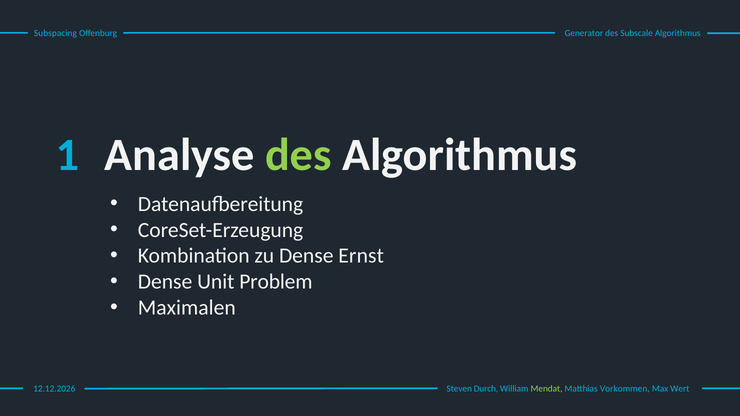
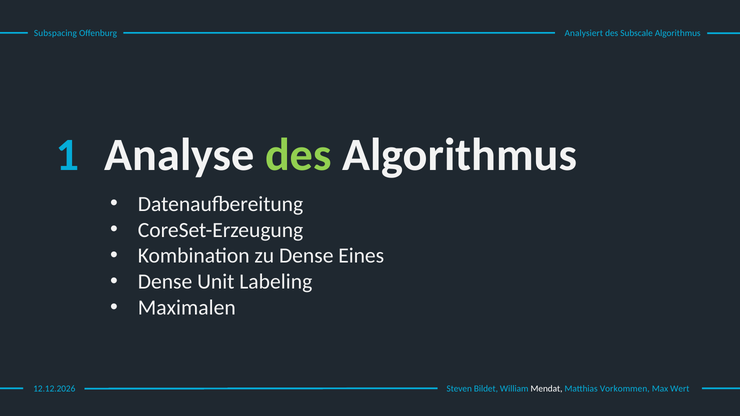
Generator: Generator -> Analysiert (584, 33)
Ernst: Ernst -> Eines (361, 256)
Problem: Problem -> Labeling (276, 282)
Durch: Durch -> Bildet (486, 389)
Mendat colour: light green -> white (547, 389)
